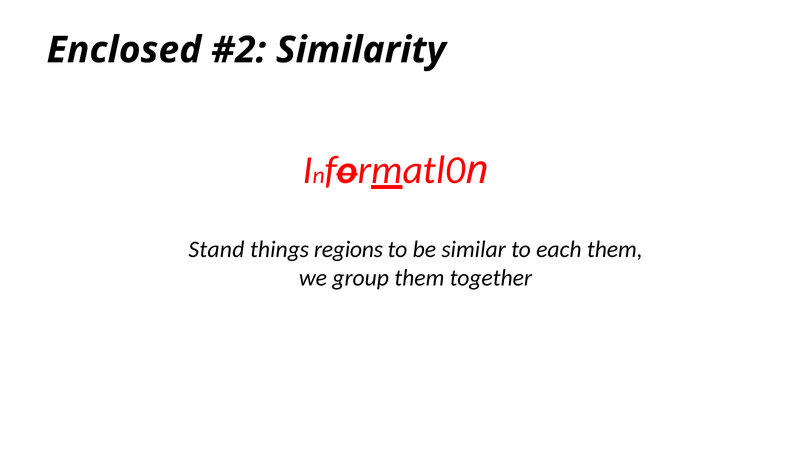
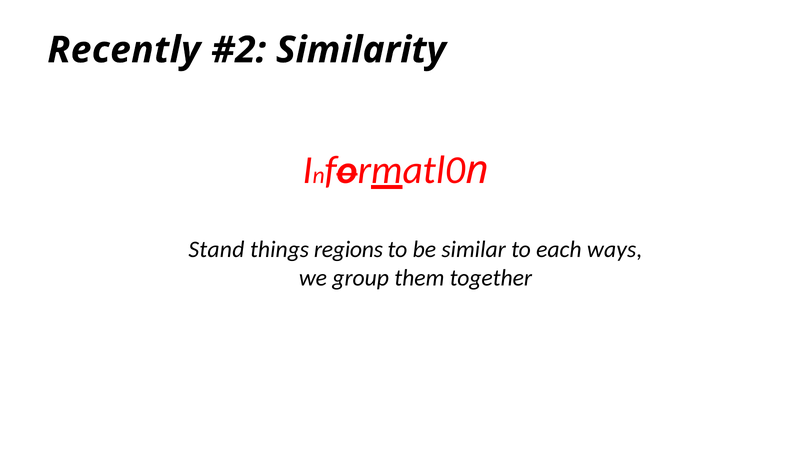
Enclosed: Enclosed -> Recently (124, 50)
each them: them -> ways (615, 249)
